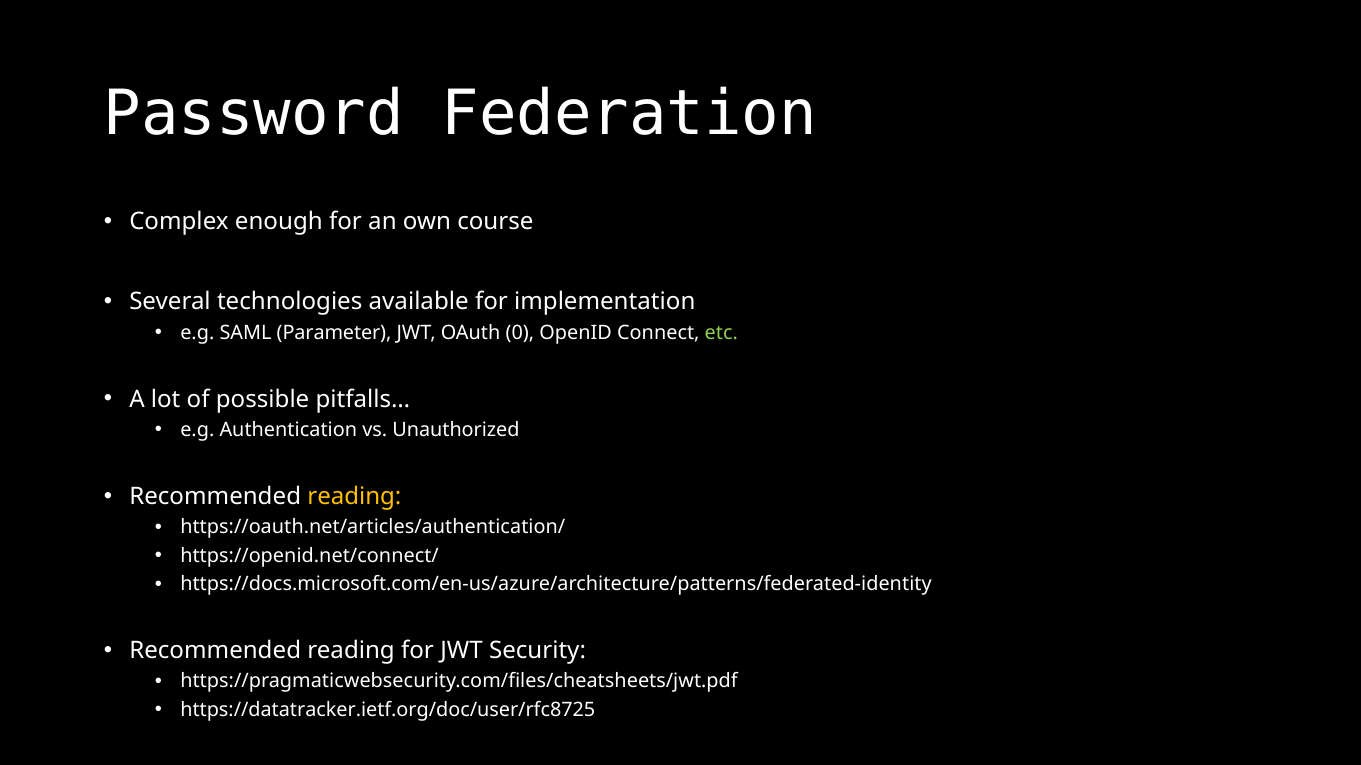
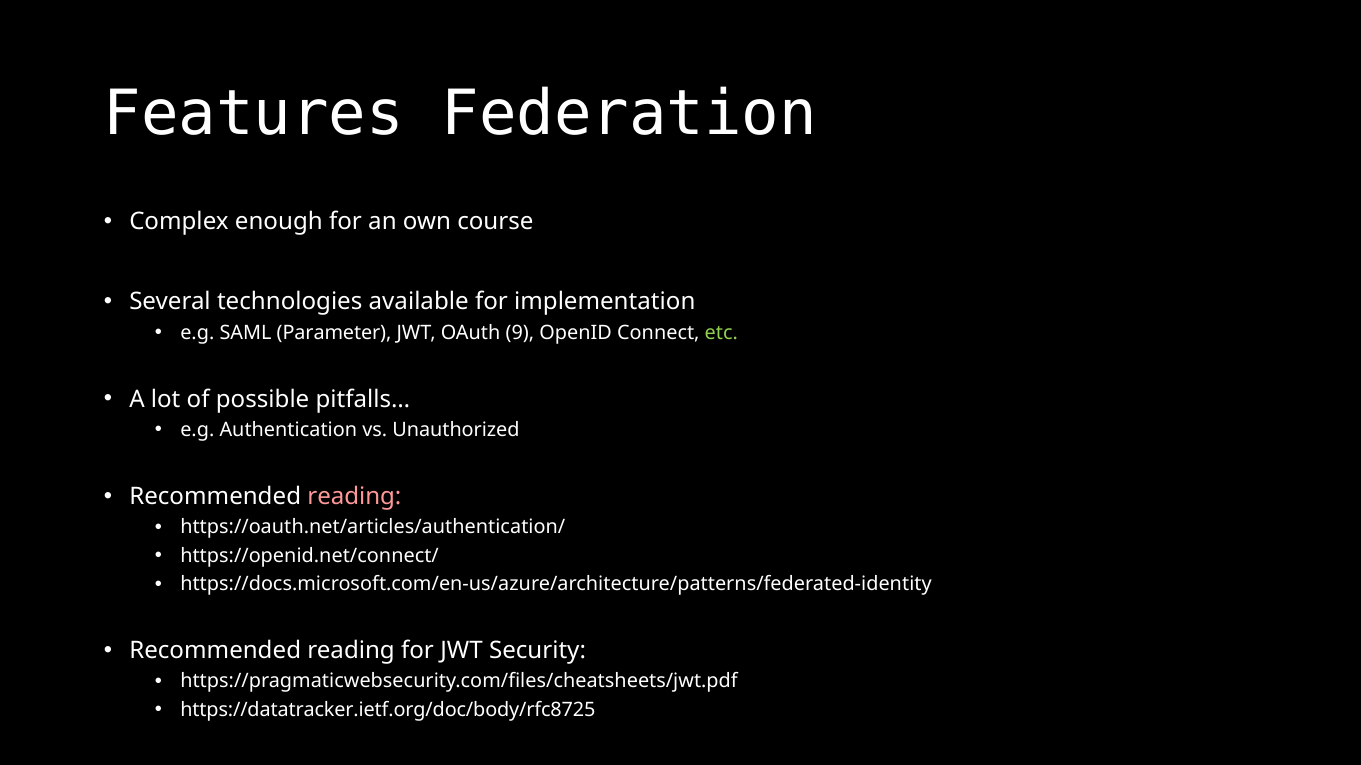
Password: Password -> Features (254, 114)
0: 0 -> 9 (520, 333)
reading colour: yellow -> pink (354, 497)
https://datatracker.ietf.org/doc/user/rfc8725: https://datatracker.ietf.org/doc/user/rfc8725 -> https://datatracker.ietf.org/doc/body/rfc8725 (388, 710)
